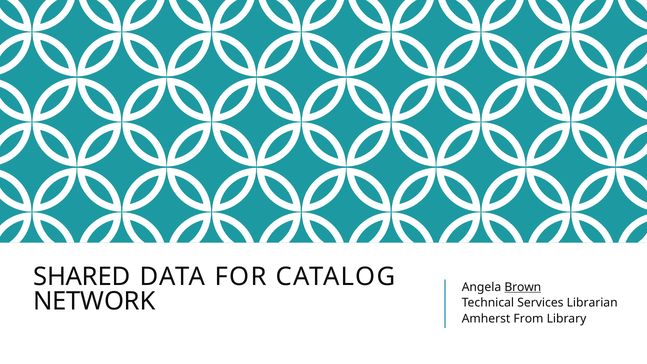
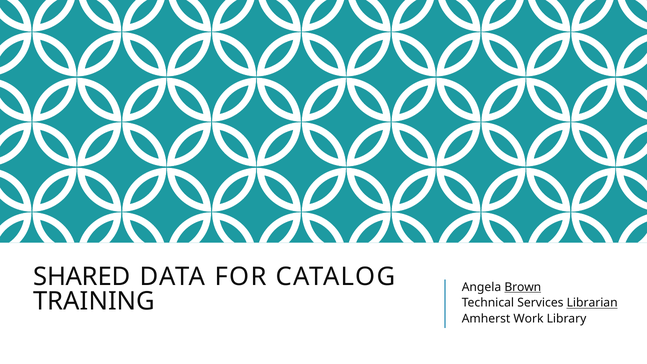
NETWORK: NETWORK -> TRAINING (94, 301)
Librarian underline: none -> present (592, 303)
From: From -> Work (528, 319)
